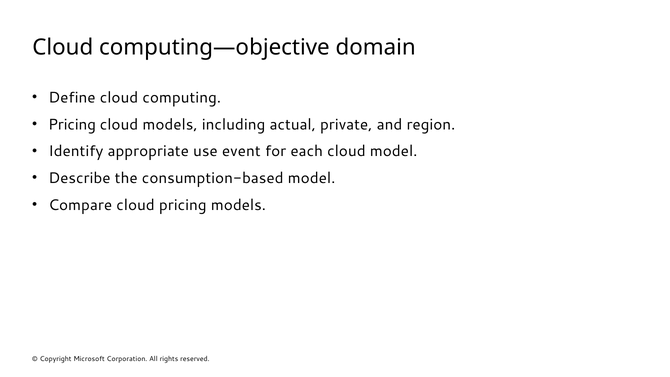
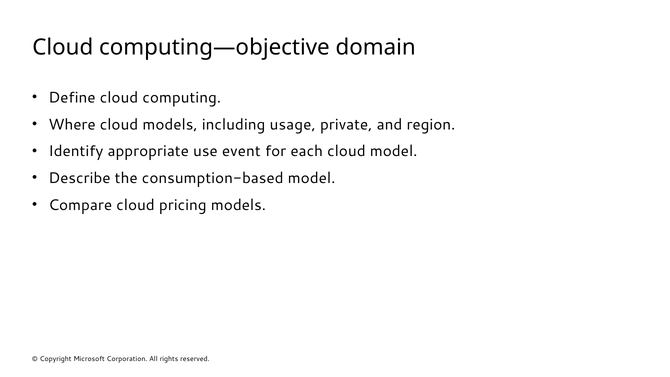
Pricing: Pricing -> Where (72, 125)
actual: actual -> usage (293, 125)
